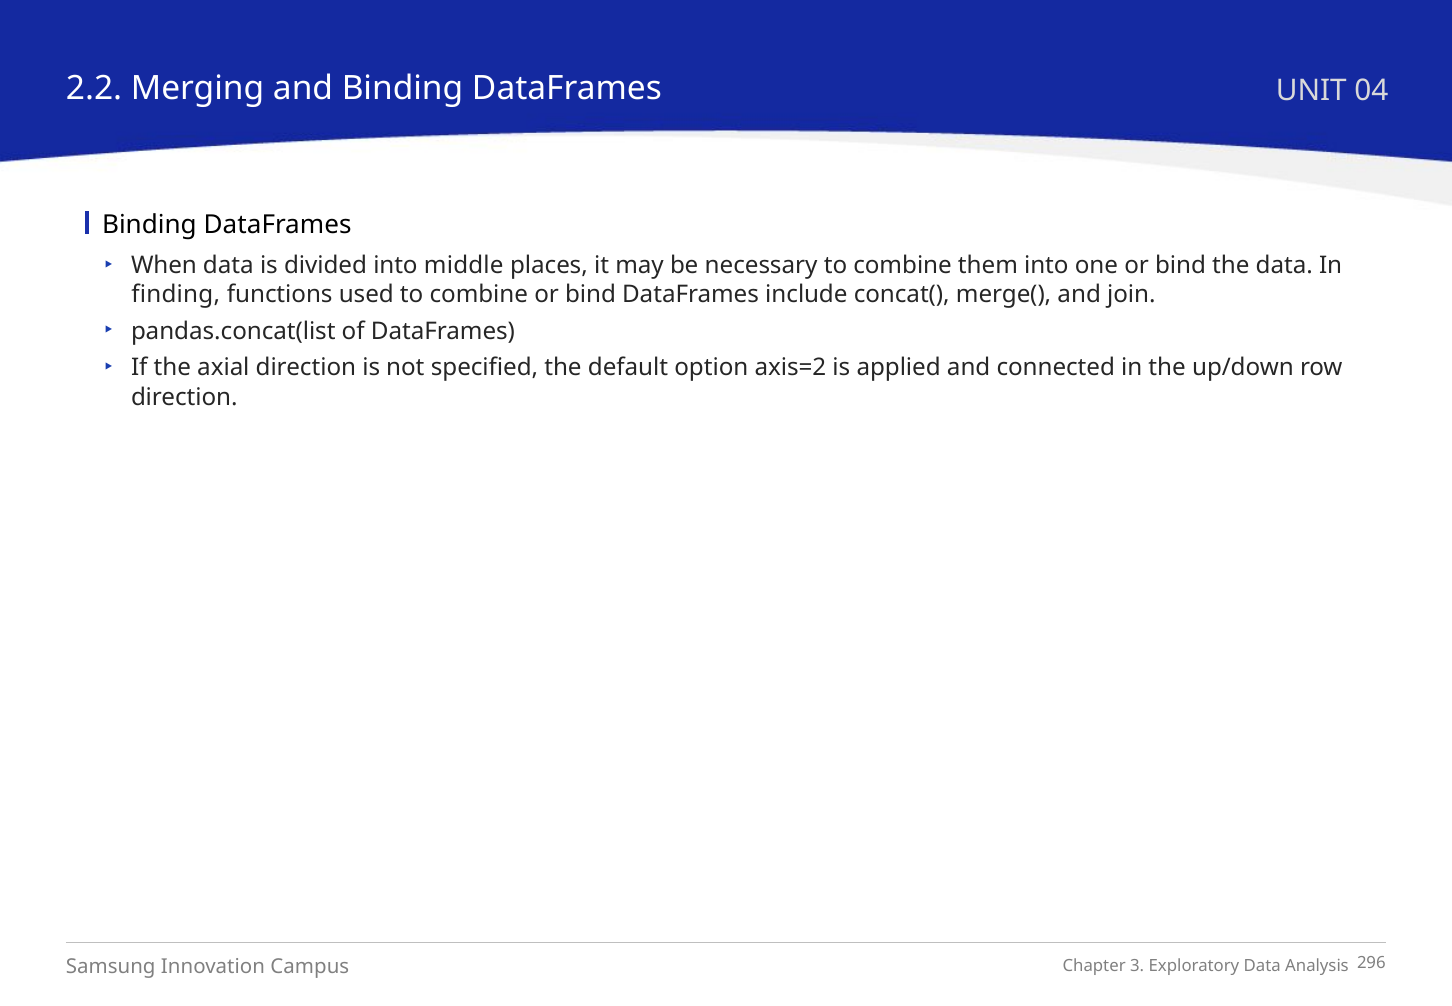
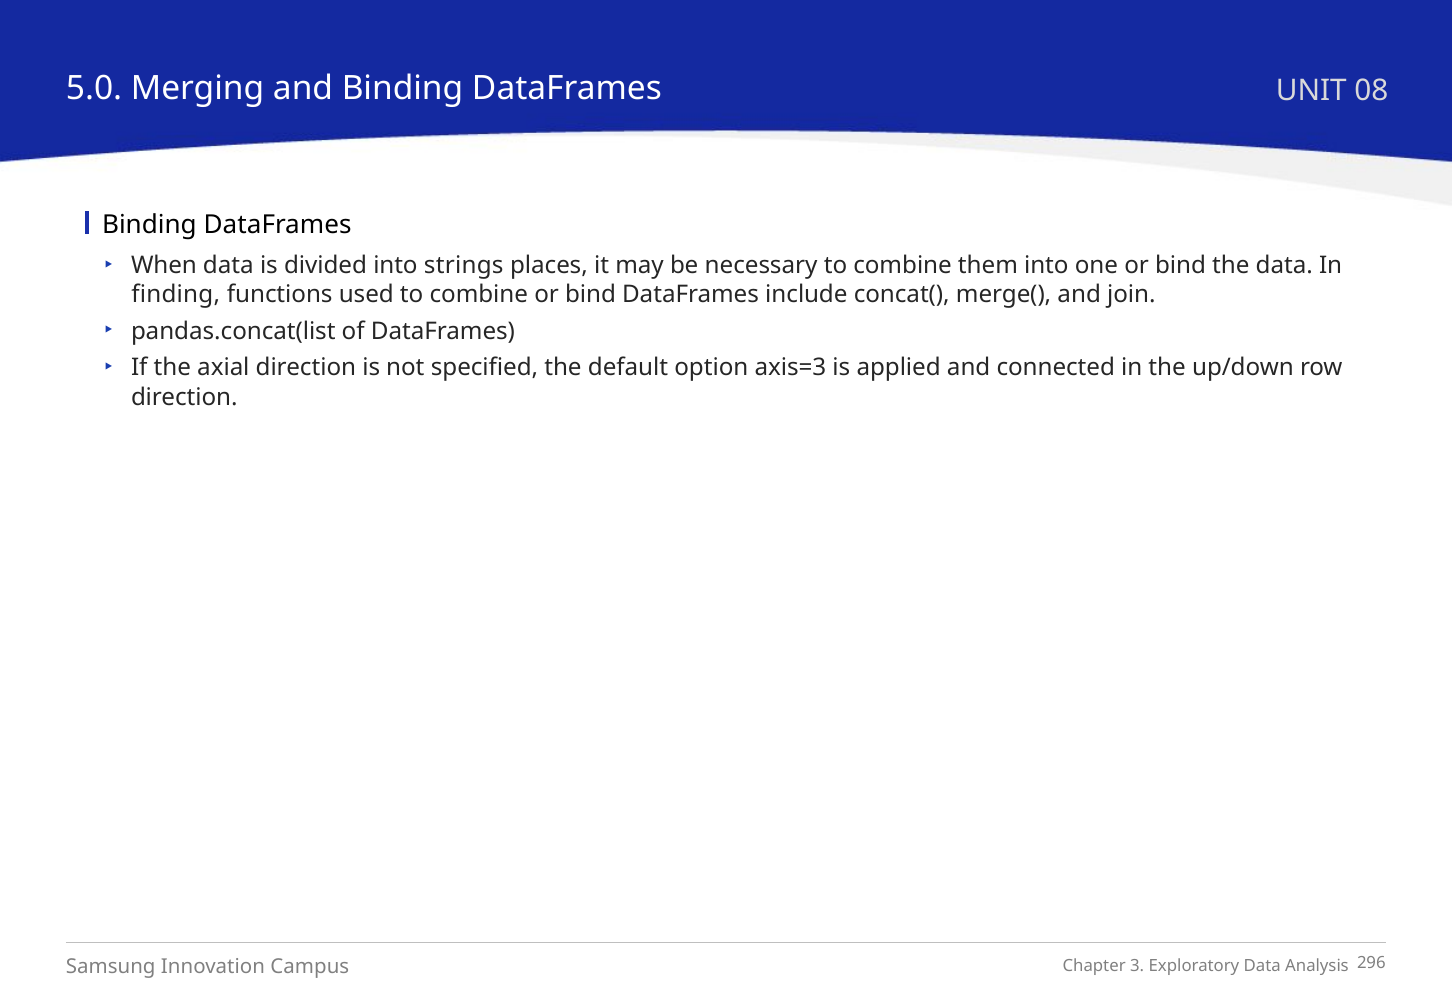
2.2: 2.2 -> 5.0 (94, 88)
04: 04 -> 08 (1371, 90)
middle: middle -> strings (464, 266)
axis=2: axis=2 -> axis=3 (790, 368)
